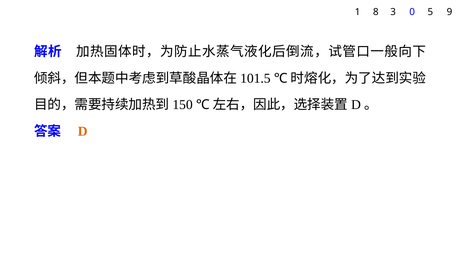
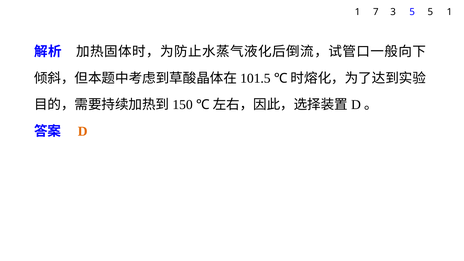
8: 8 -> 7 (376, 12)
3 0: 0 -> 5 (412, 12)
5 9: 9 -> 1 (450, 12)
